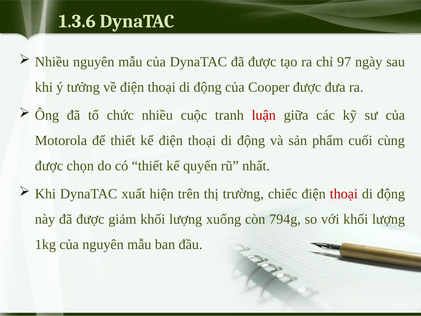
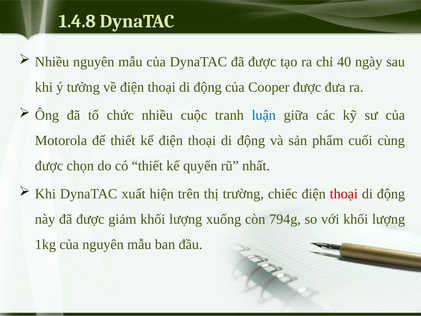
1.3.6: 1.3.6 -> 1.4.8 (77, 21)
97: 97 -> 40 (344, 62)
luận colour: red -> blue (264, 115)
